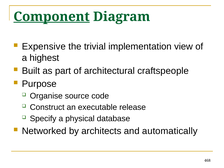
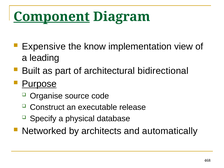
trivial: trivial -> know (95, 47)
highest: highest -> leading (44, 58)
craftspeople: craftspeople -> bidirectional (163, 71)
Purpose underline: none -> present (39, 84)
